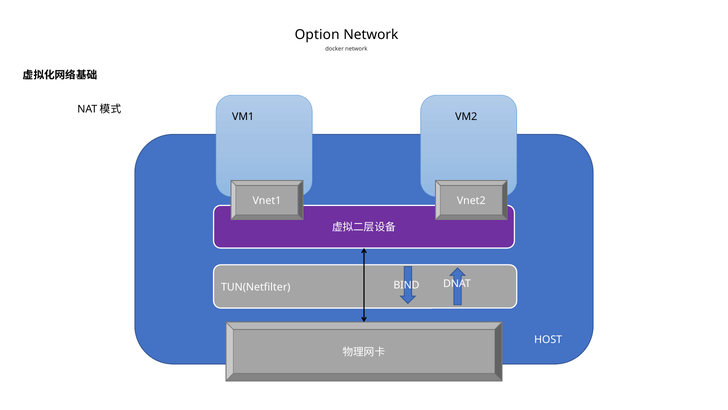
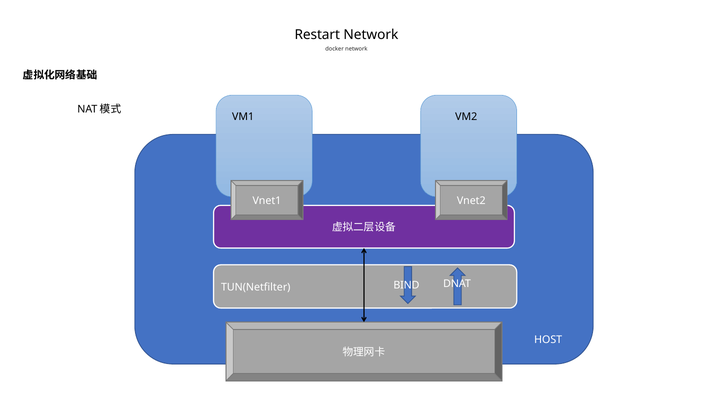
Option: Option -> Restart (317, 34)
